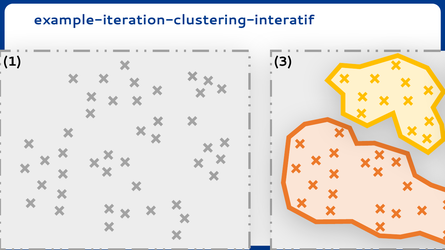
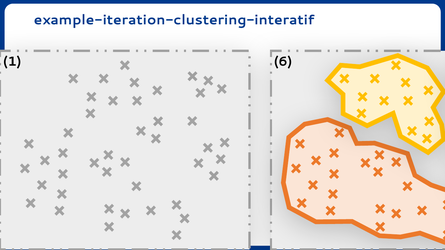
3: 3 -> 6 (283, 62)
